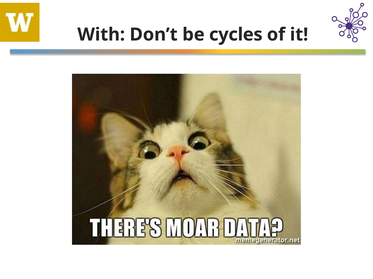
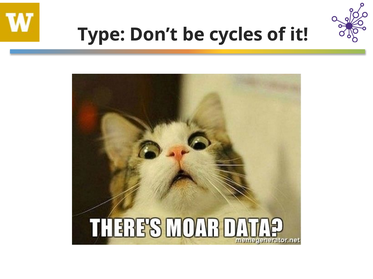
With: With -> Type (101, 35)
